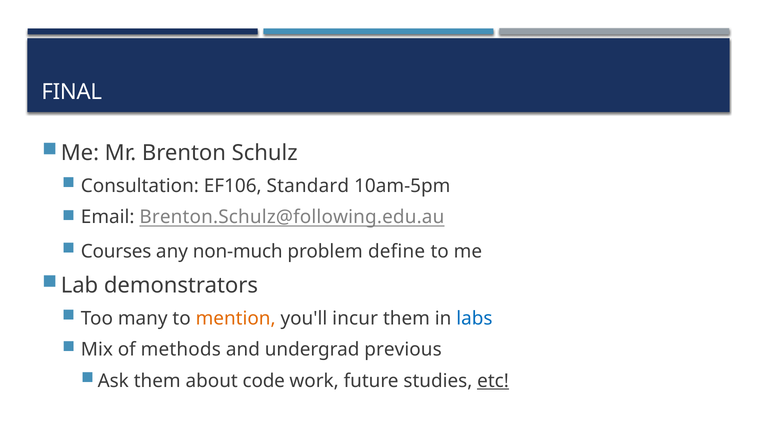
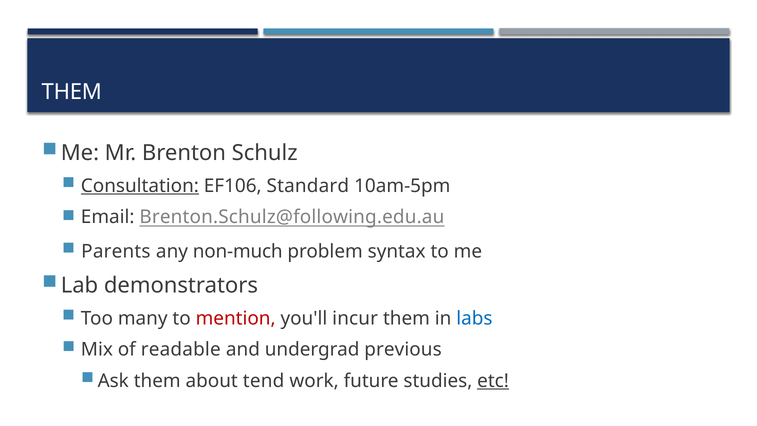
FINAL: FINAL -> THEM (72, 92)
Consultation underline: none -> present (140, 186)
Courses: Courses -> Parents (116, 251)
define: define -> syntax (397, 251)
mention colour: orange -> red (236, 318)
methods: methods -> readable (181, 350)
code: code -> tend (264, 381)
